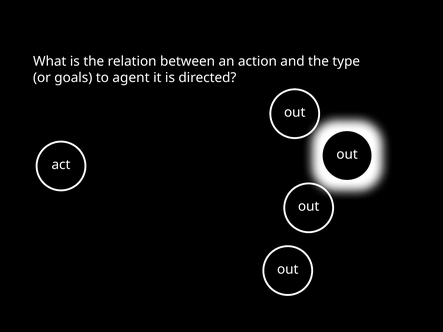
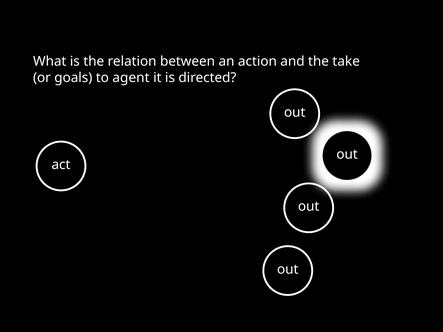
type: type -> take (346, 61)
